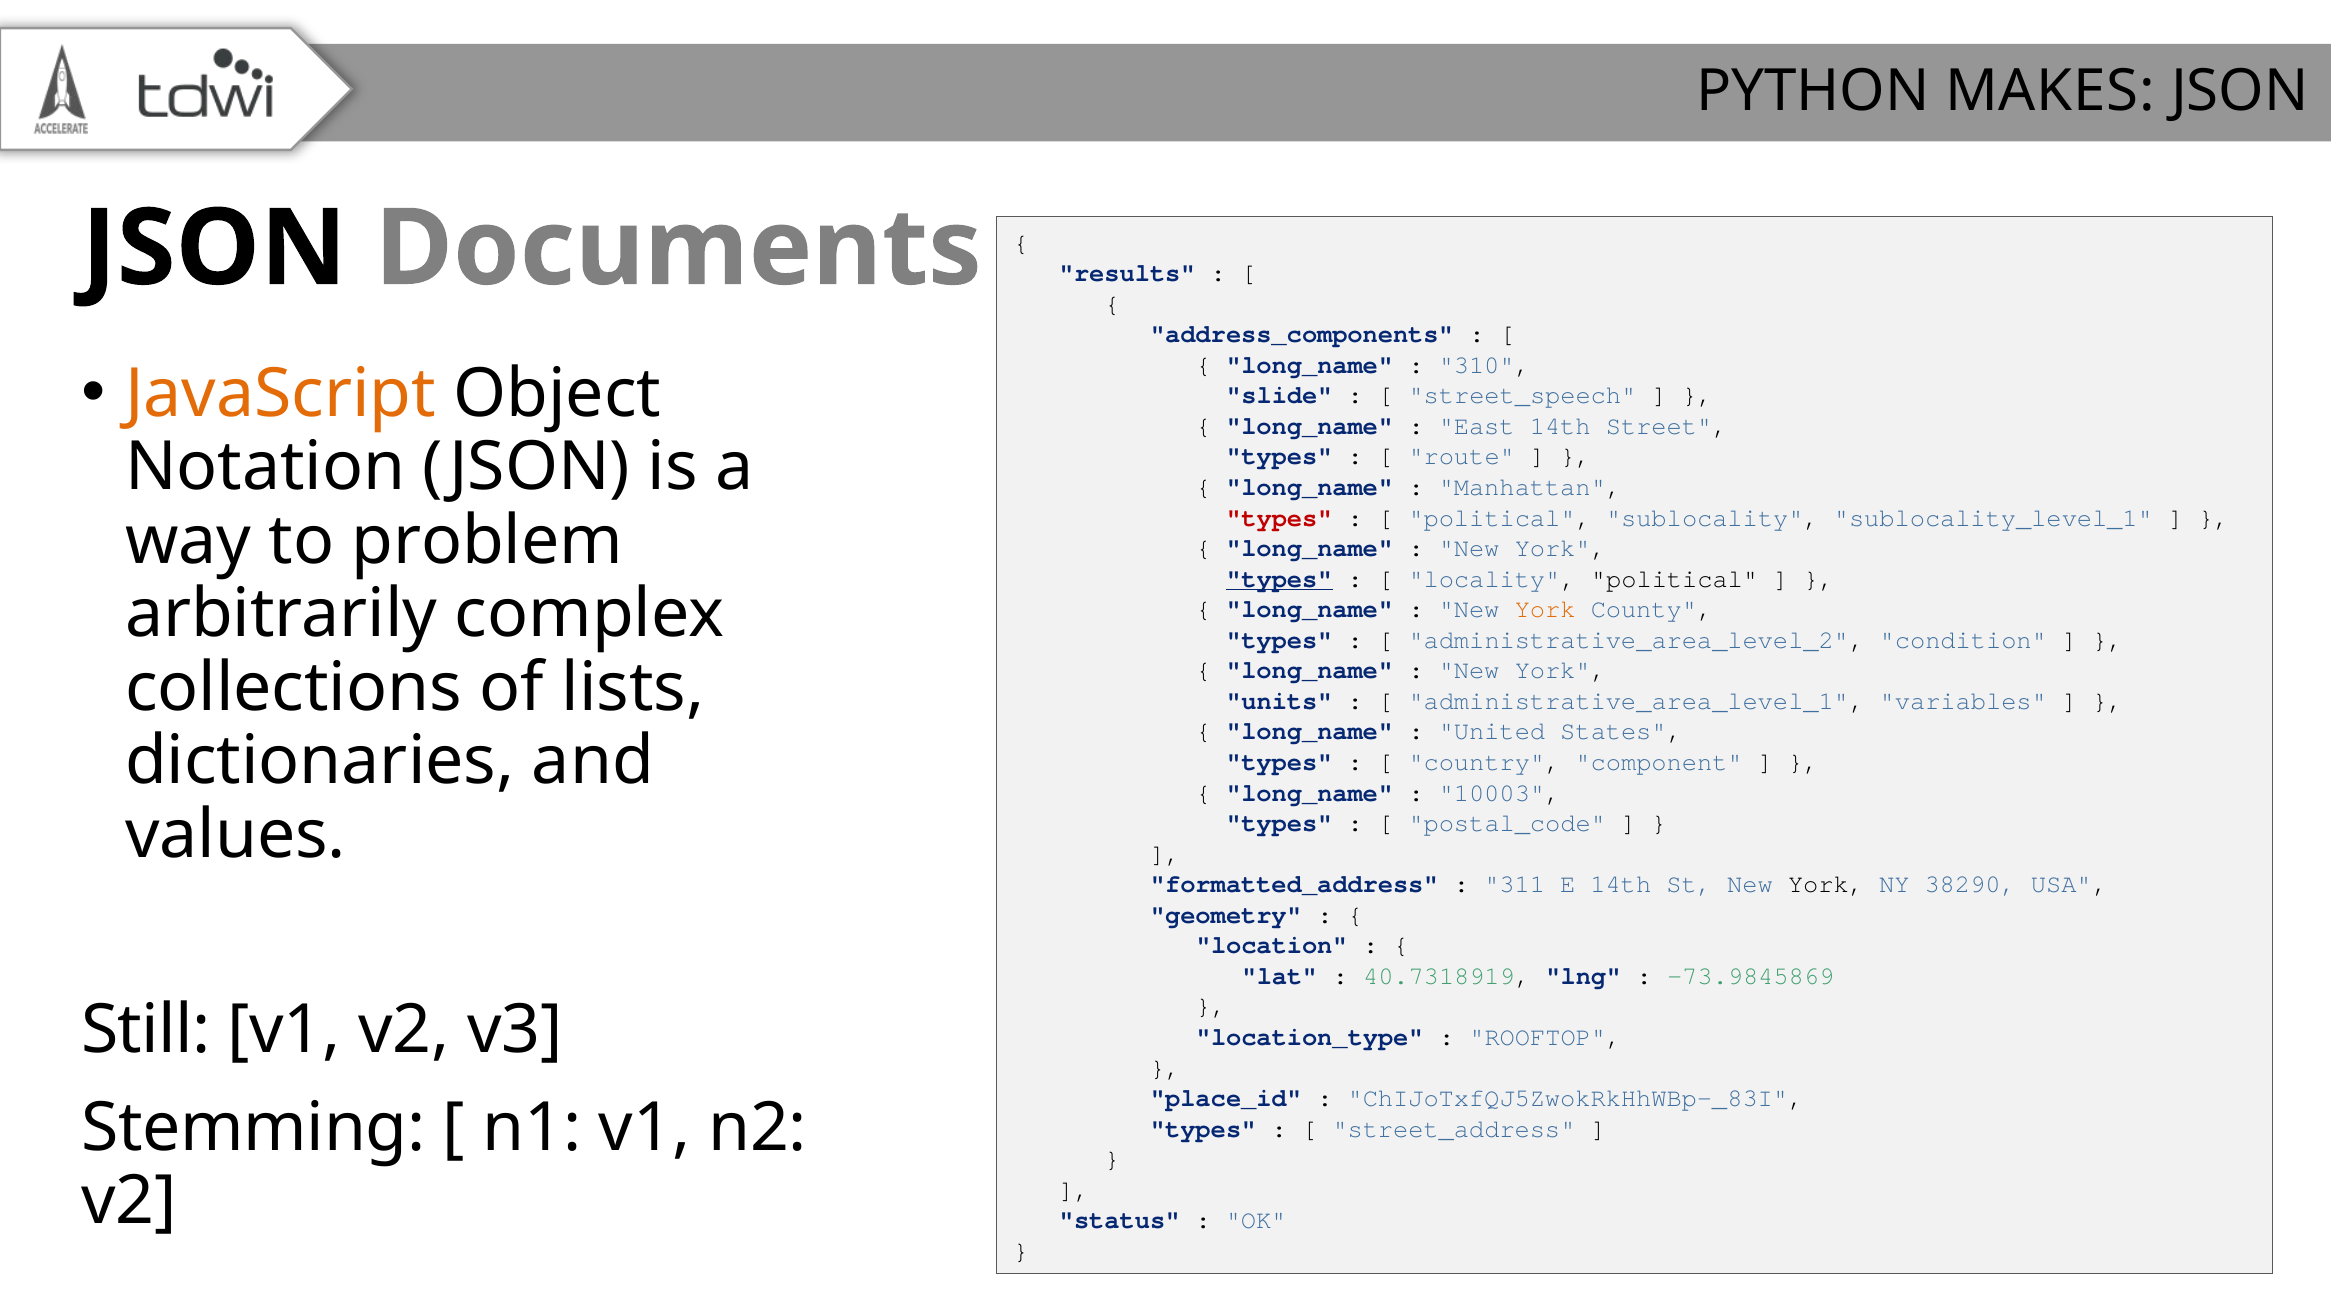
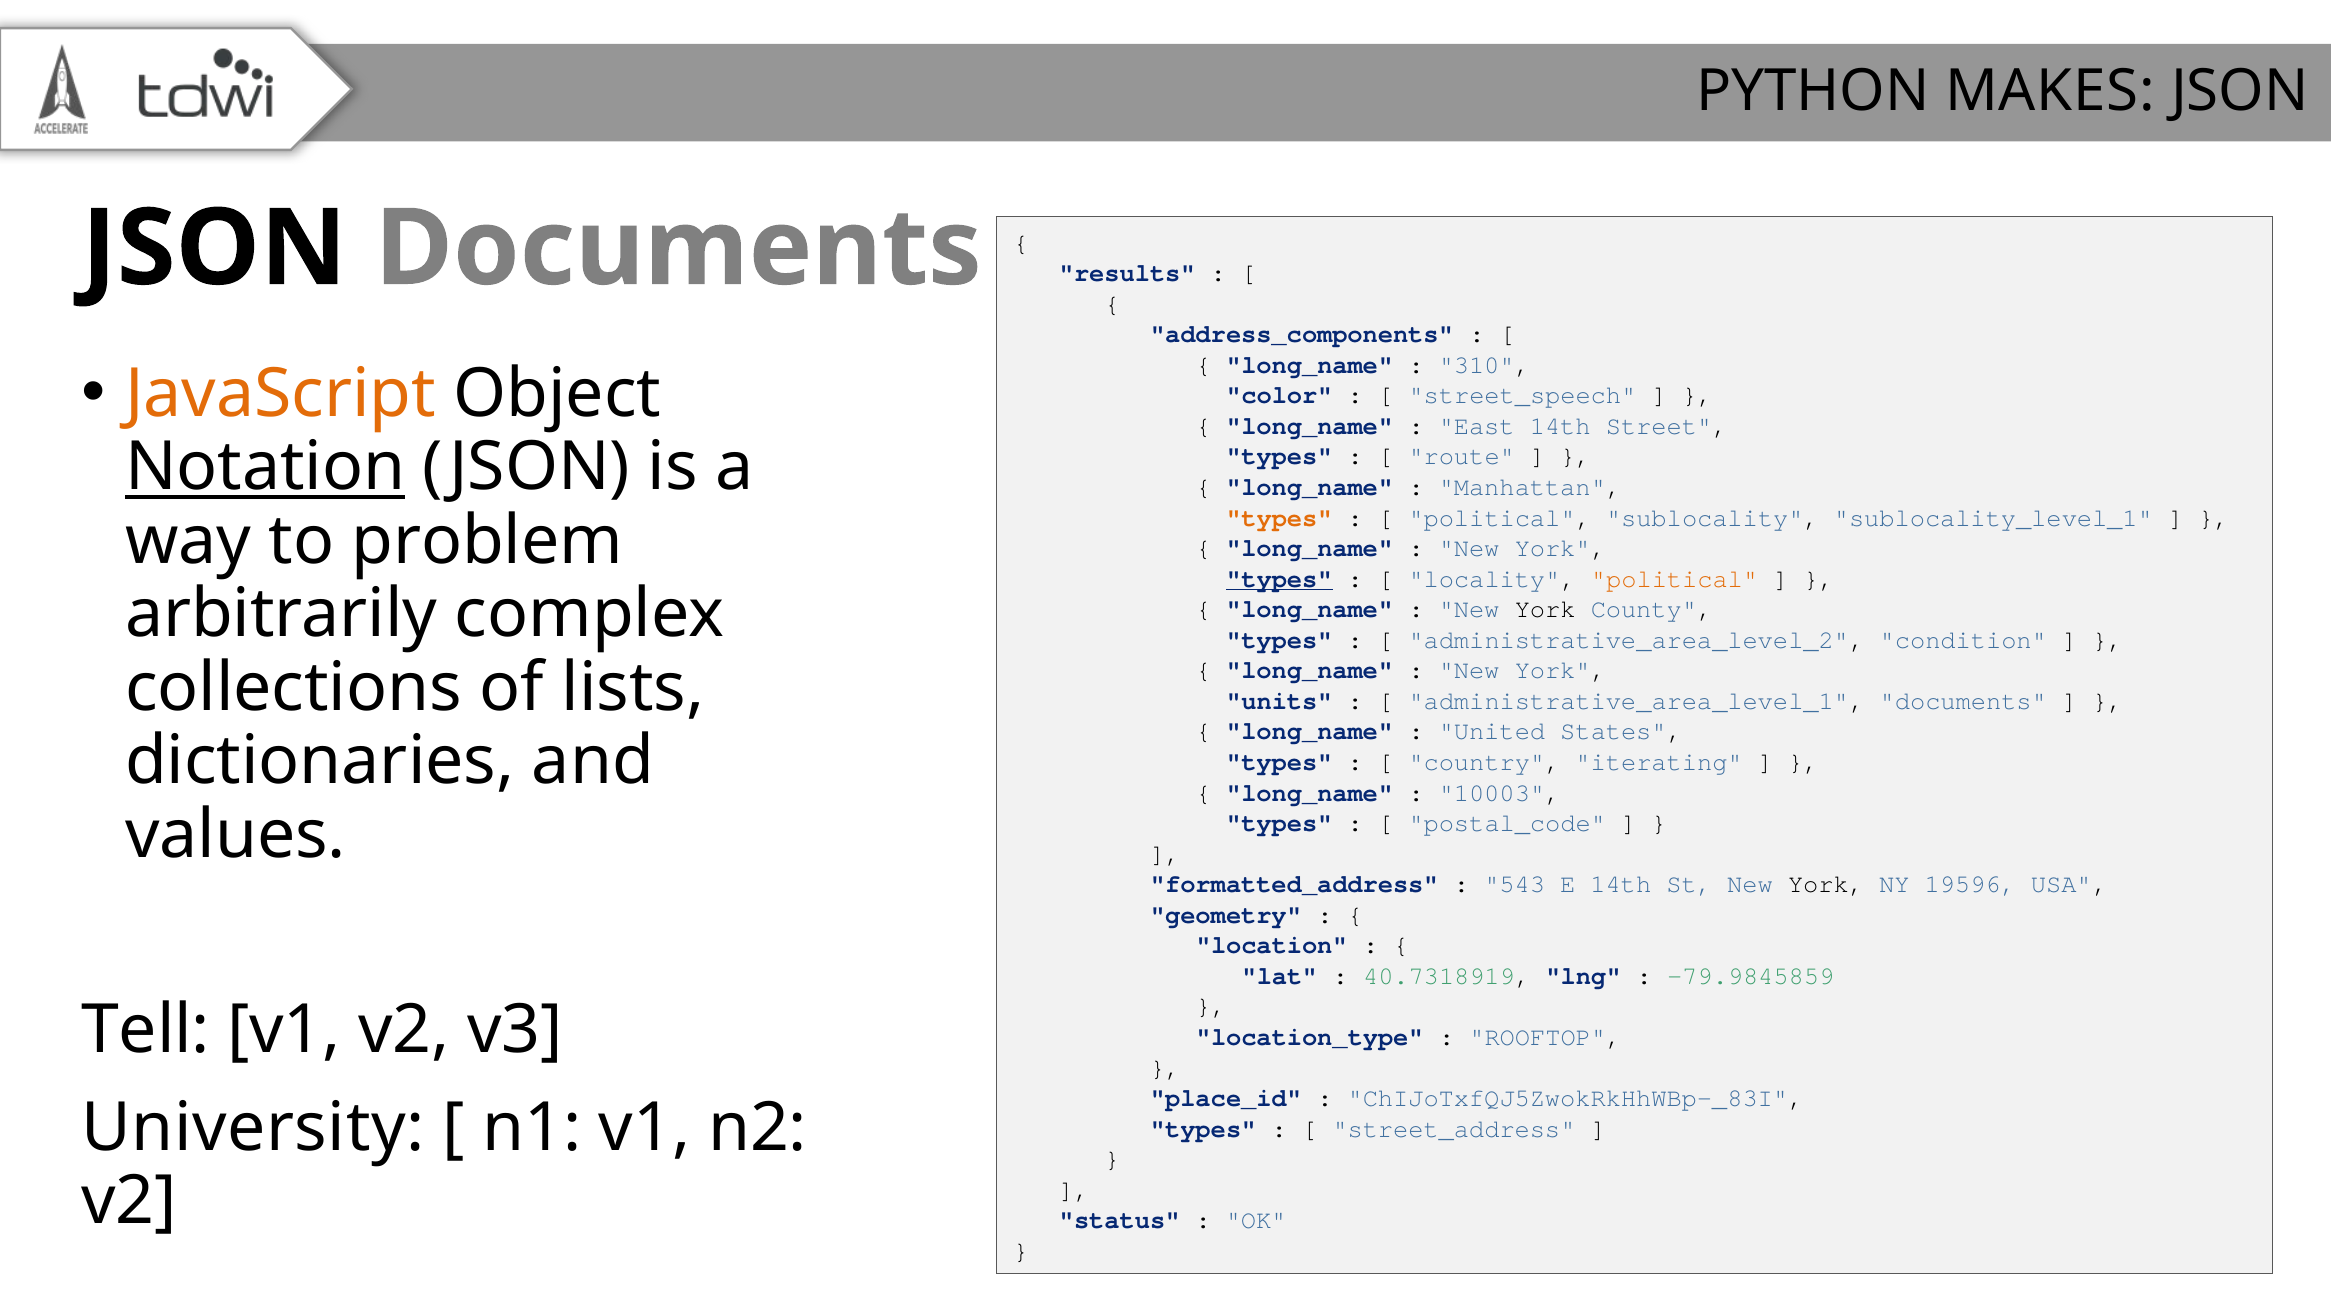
slide: slide -> color (1279, 395)
Notation underline: none -> present (265, 468)
types colour: red -> orange (1279, 518)
political colour: black -> orange (1675, 579)
York colour: orange -> black (1545, 609)
administrative_area_level_1 variables: variables -> documents (1963, 701)
component: component -> iterating (1659, 762)
311: 311 -> 543 (1515, 884)
38290: 38290 -> 19596 (1970, 884)
-73.9845869: -73.9845869 -> -79.9845859 (1751, 976)
Still: Still -> Tell (146, 1030)
Stemming: Stemming -> University (253, 1128)
